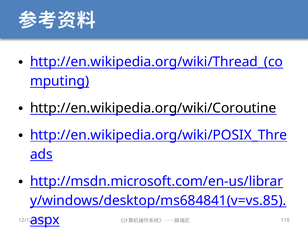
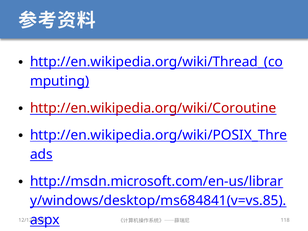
http://en.wikipedia.org/wiki/Coroutine colour: black -> red (153, 108)
